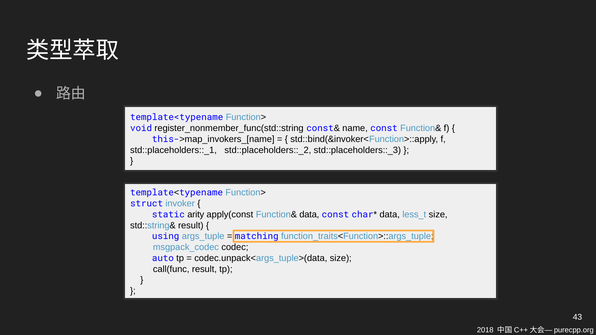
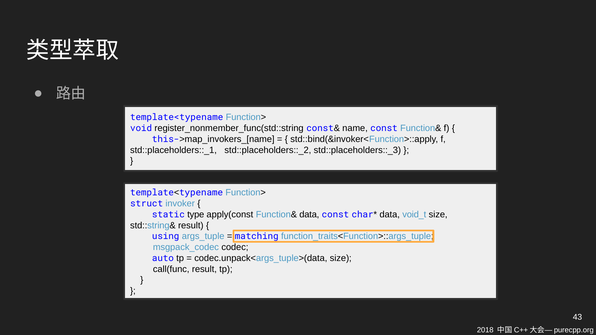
arity: arity -> type (196, 215)
less_t: less_t -> void_t (414, 215)
